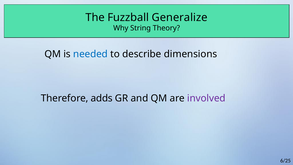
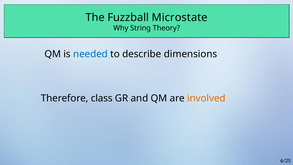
Generalize: Generalize -> Microstate (180, 17)
adds: adds -> class (102, 98)
involved colour: purple -> orange (206, 98)
